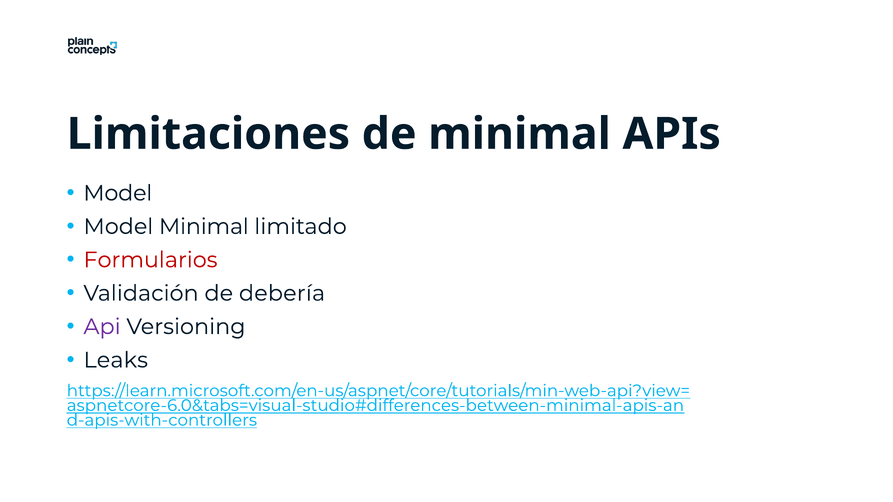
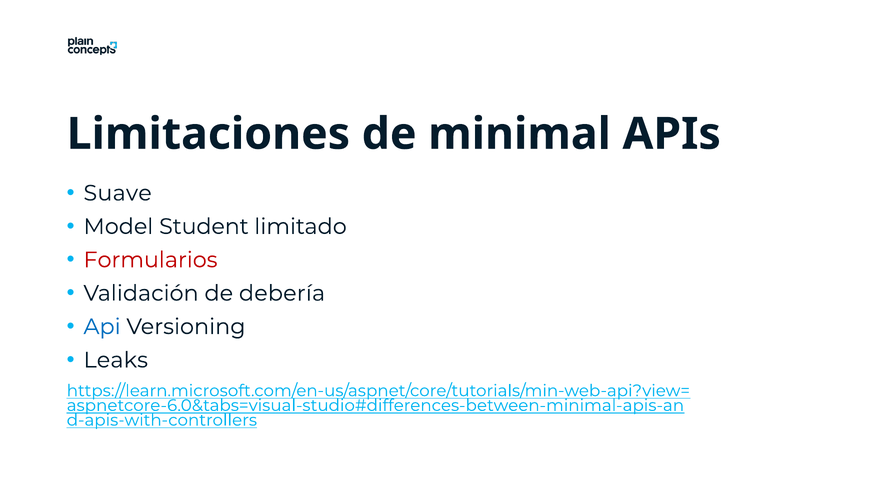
Model: Model -> Suave (118, 193)
Model Minimal: Minimal -> Student (204, 227)
Api colour: purple -> blue (102, 327)
